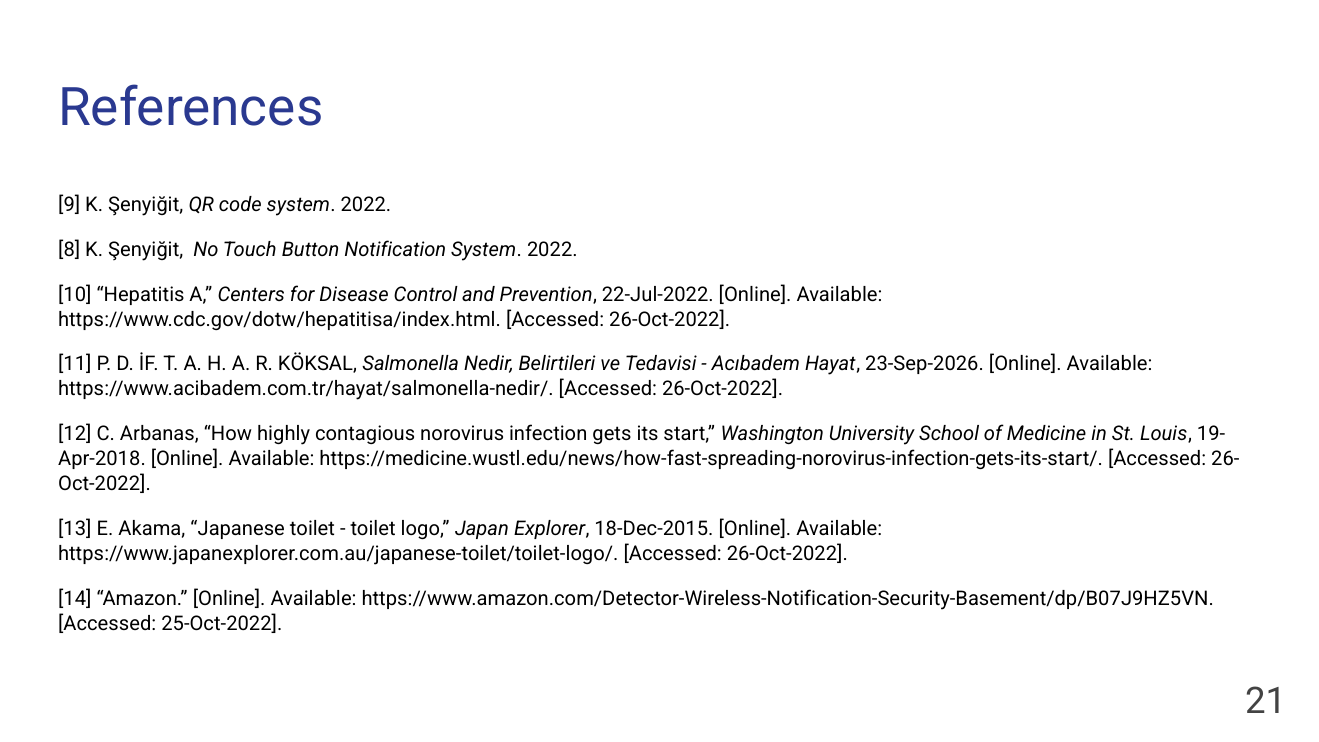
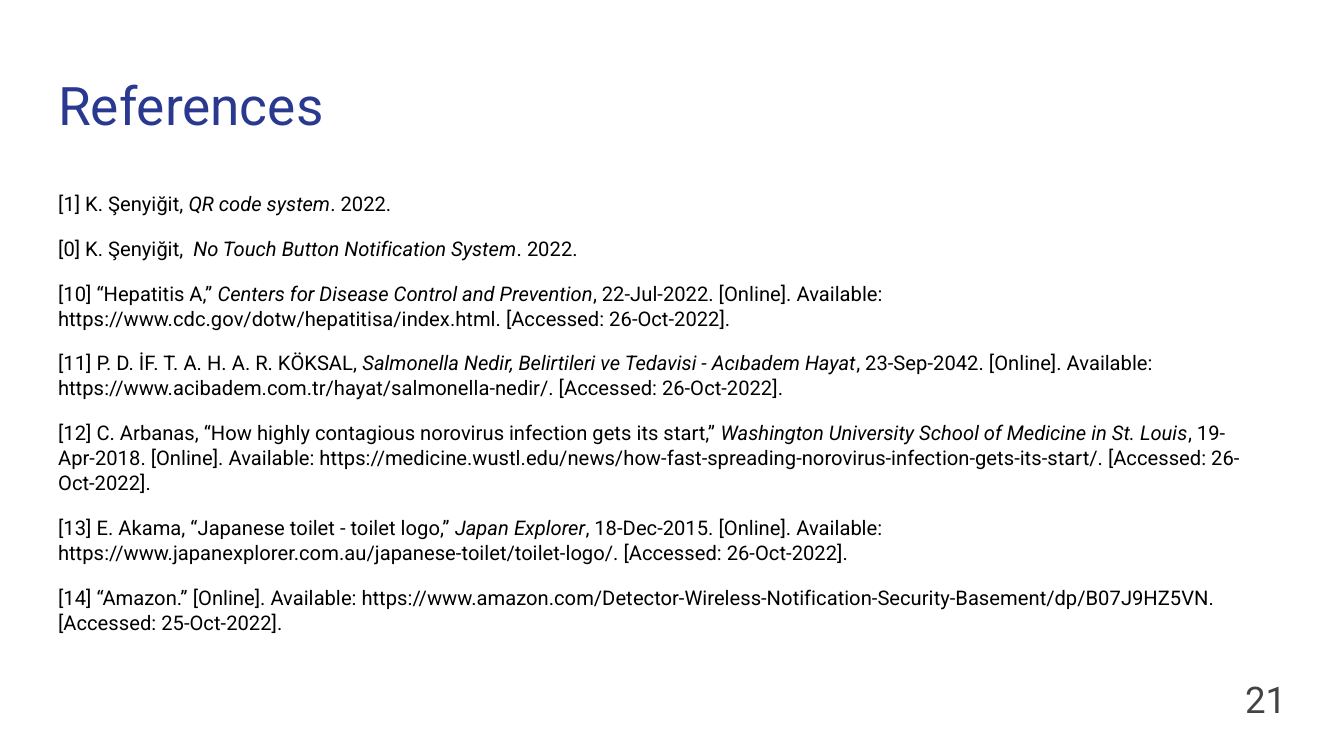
9: 9 -> 1 (69, 205)
8: 8 -> 0 (69, 250)
23-Sep-2026: 23-Sep-2026 -> 23-Sep-2042 (925, 364)
